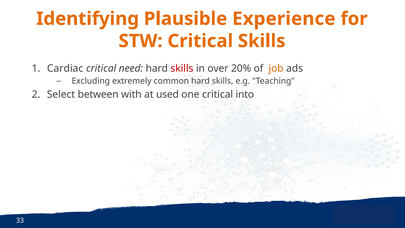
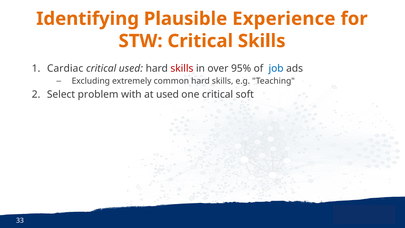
critical need: need -> used (131, 68)
20%: 20% -> 95% (241, 68)
job colour: orange -> blue (276, 68)
between: between -> problem (98, 94)
into: into -> soft (245, 94)
